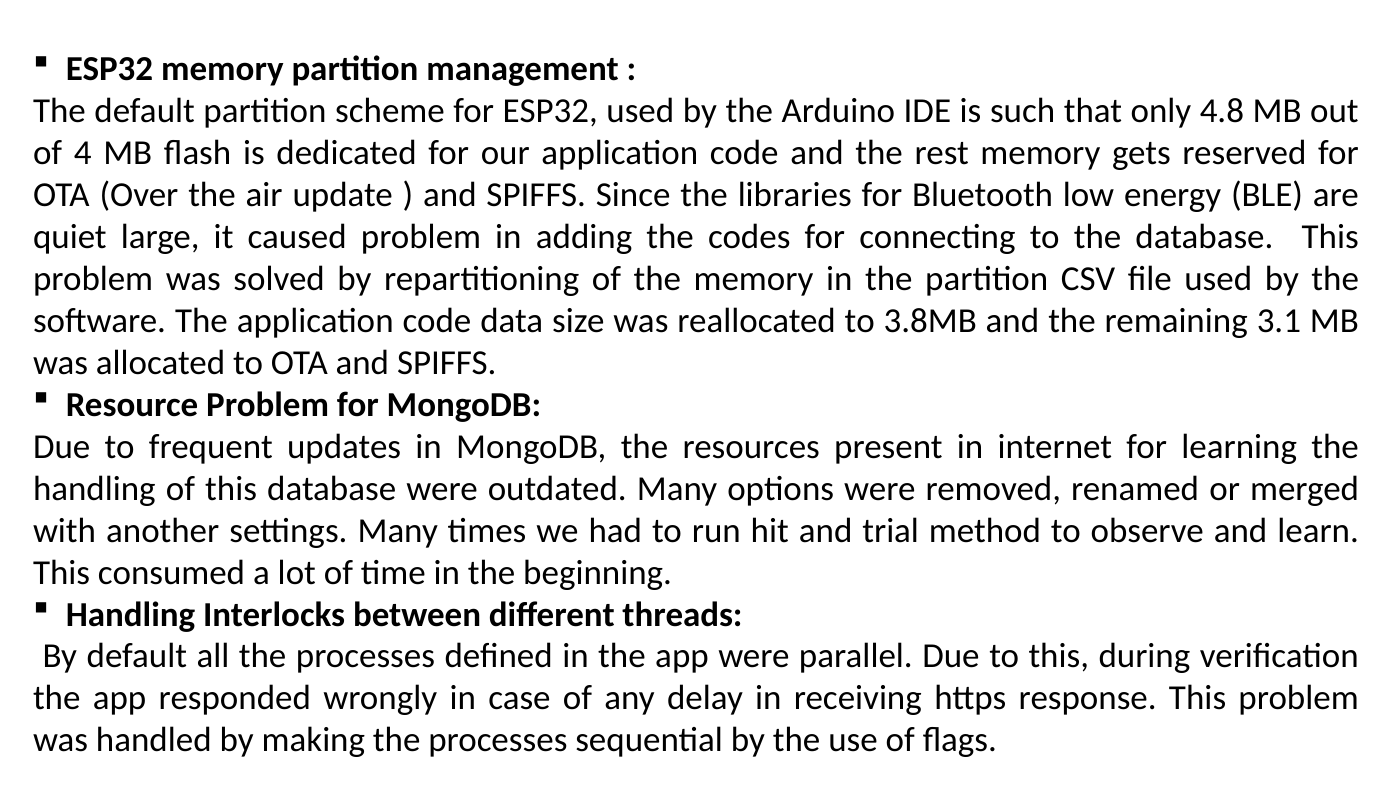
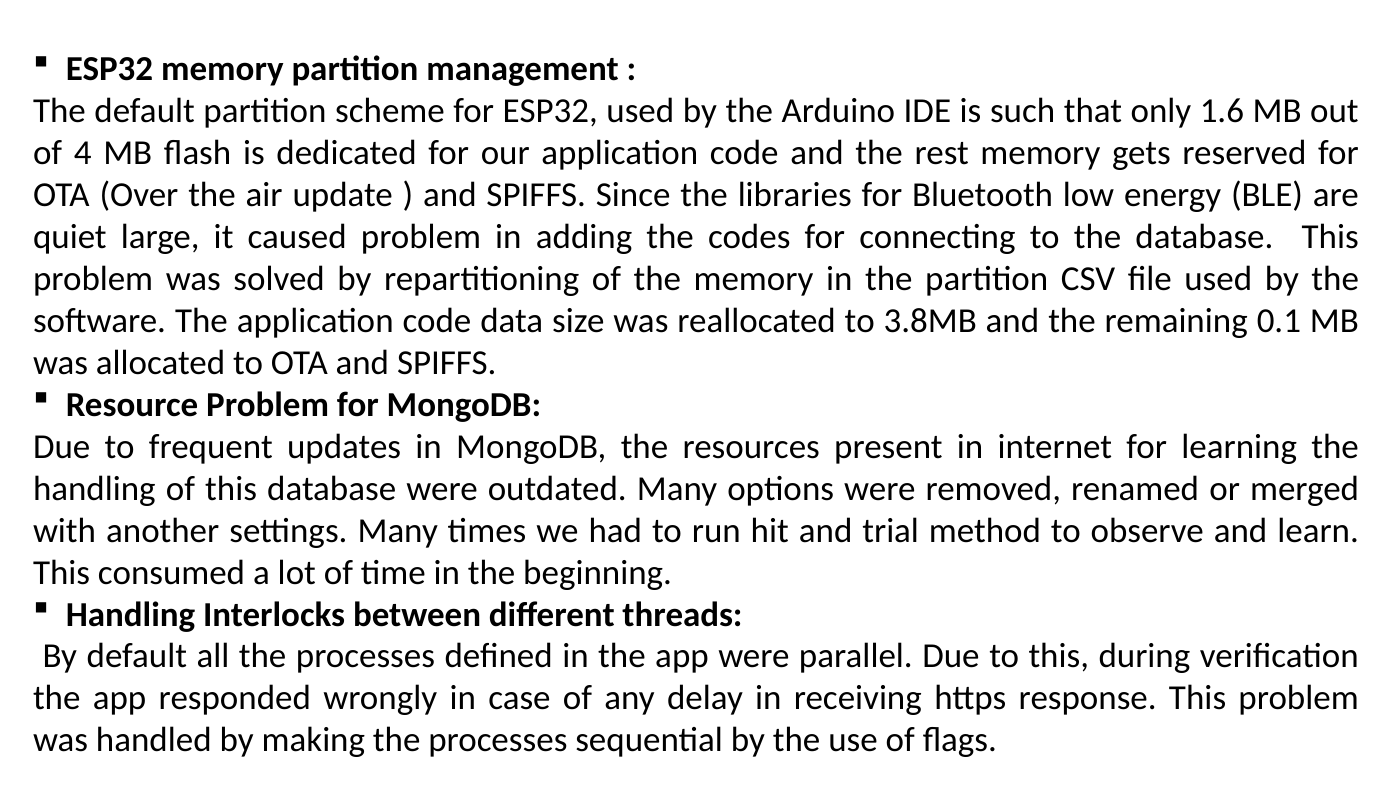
4.8: 4.8 -> 1.6 (1222, 111)
3.1: 3.1 -> 0.1 (1279, 321)
